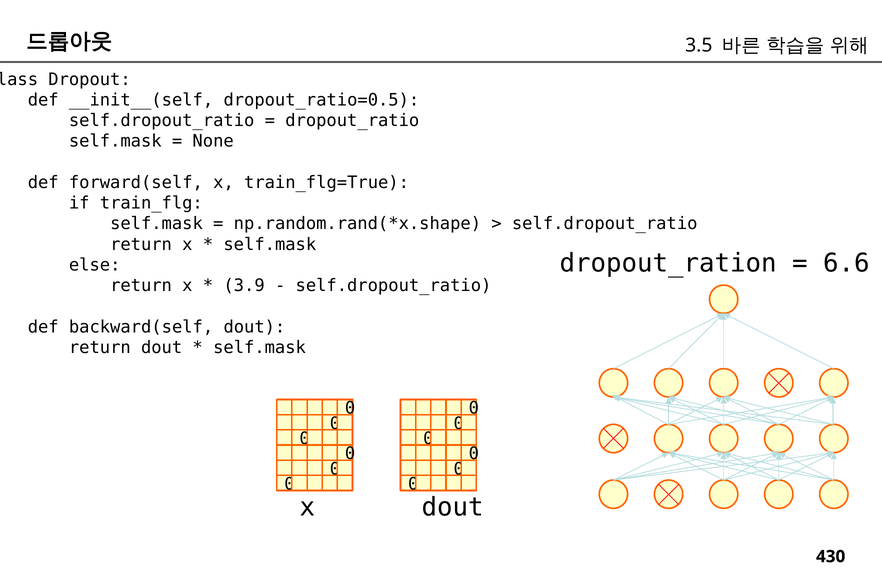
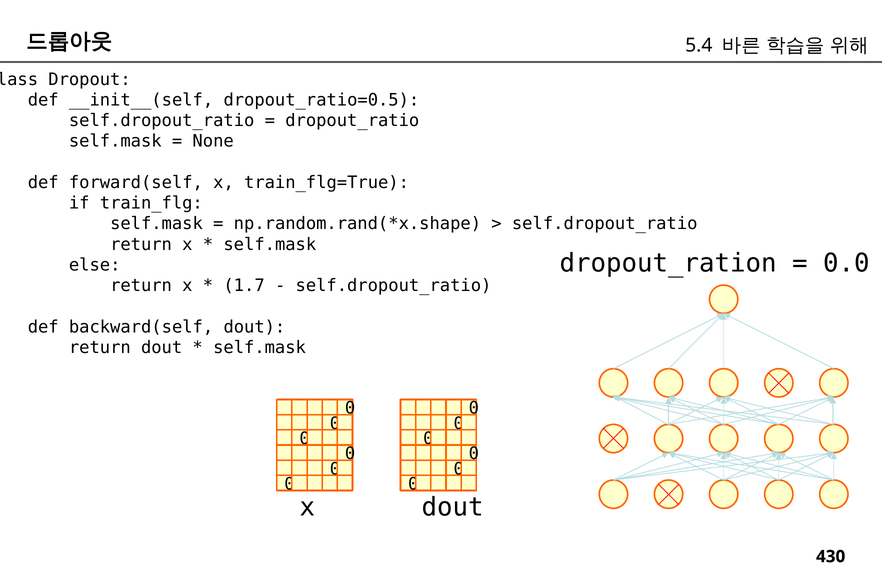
3.5: 3.5 -> 5.4 (699, 45)
6.6: 6.6 -> 0.0 (846, 263)
3.9: 3.9 -> 1.7 (244, 285)
